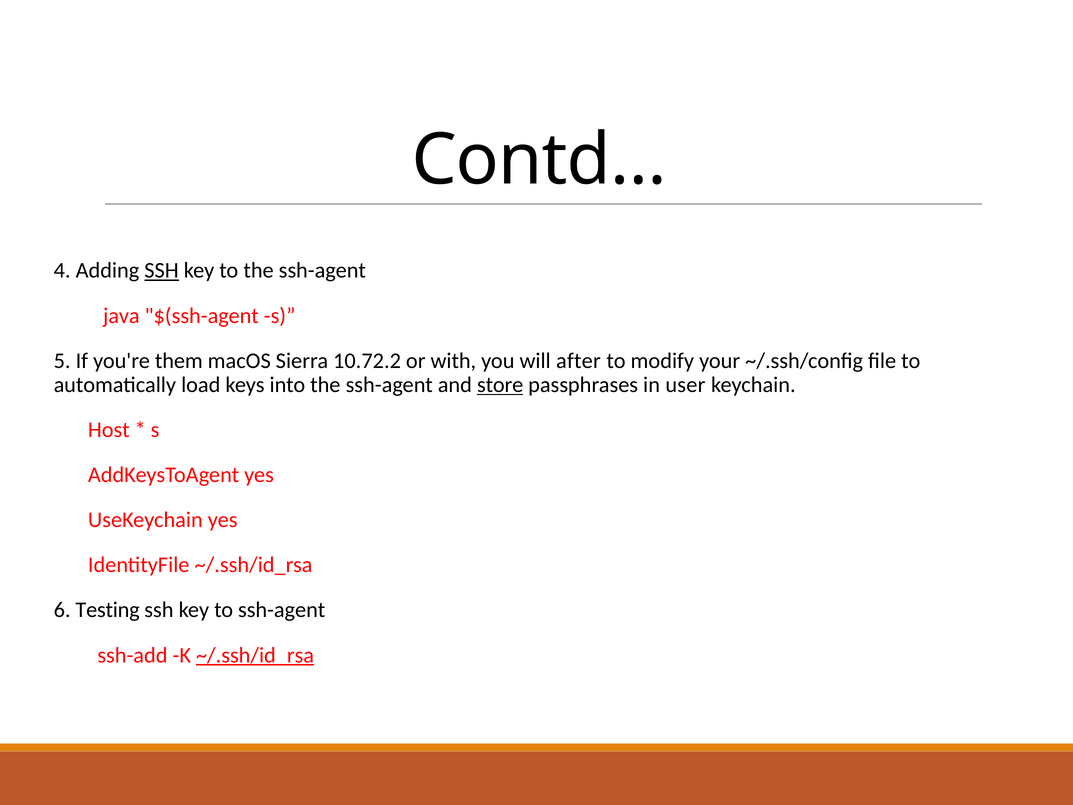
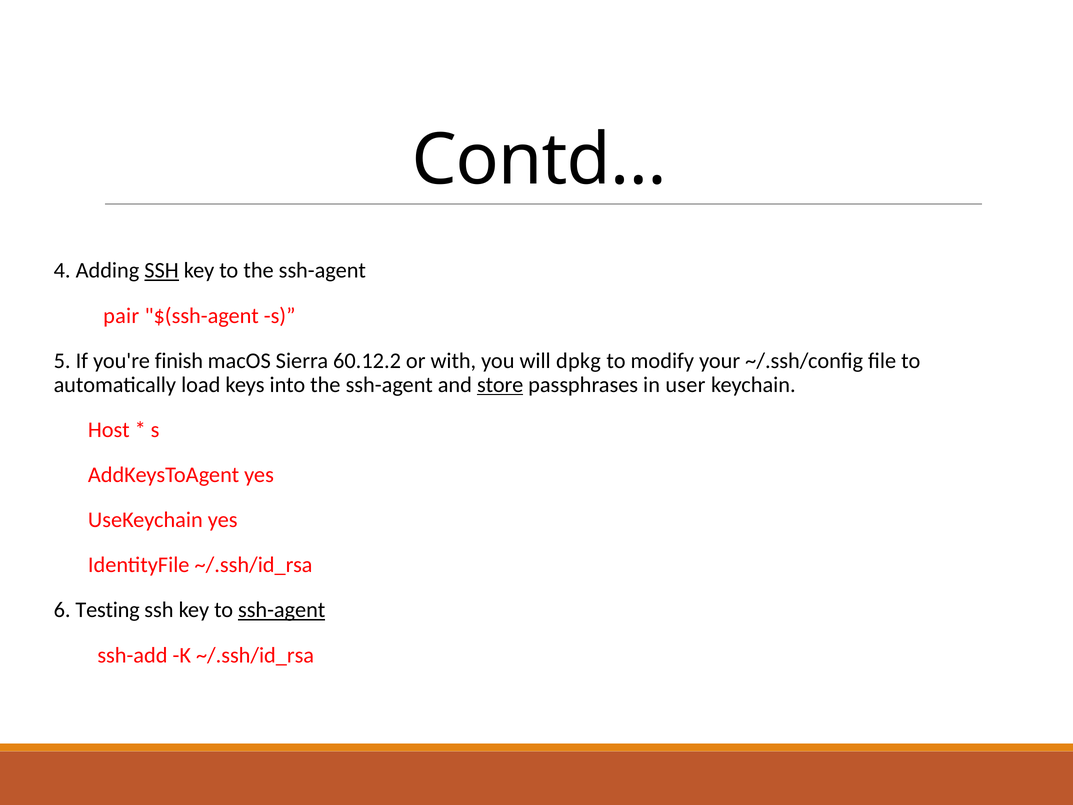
java: java -> pair (121, 316)
them: them -> finish (179, 361)
10.72.2: 10.72.2 -> 60.12.2 (367, 361)
after: after -> dpkg (578, 361)
ssh-agent underline: none -> present (282, 610)
~/.ssh/id_rsa underline: present -> none (255, 655)
